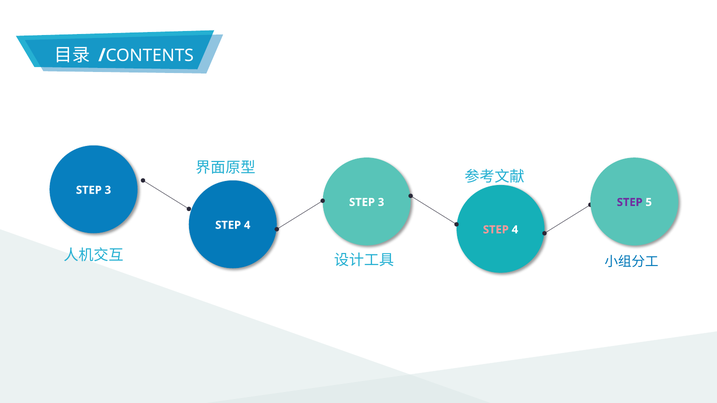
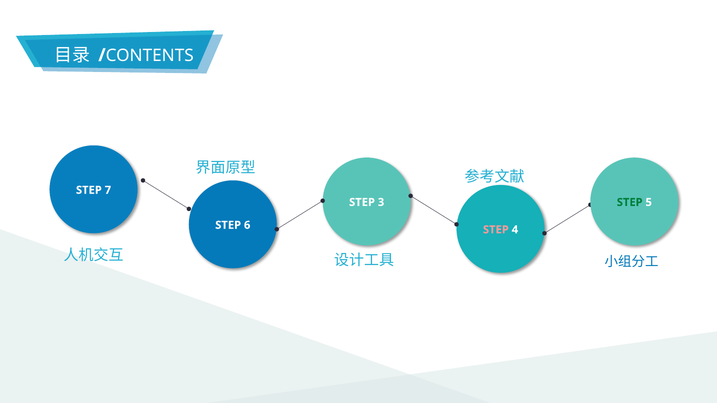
3: 3 -> 7 (108, 190)
STEP colour: purple -> green (630, 202)
4: 4 -> 6 (247, 225)
